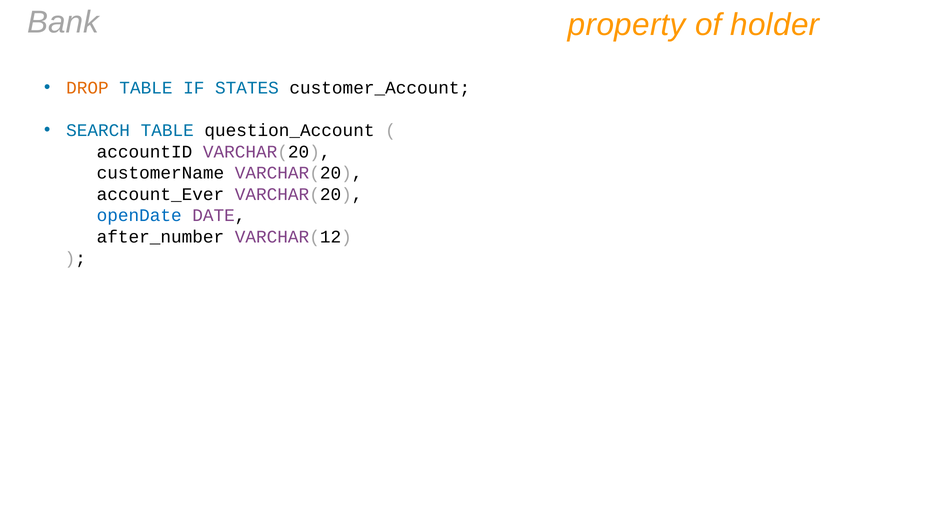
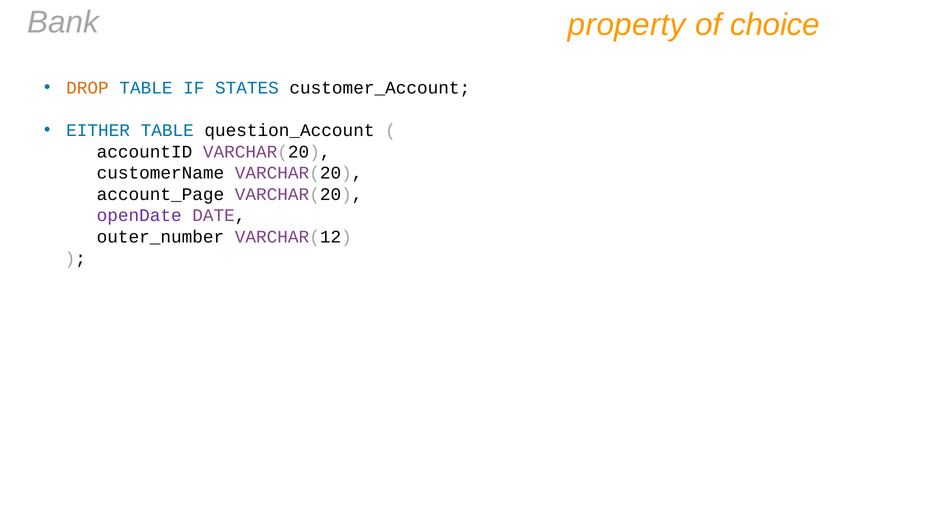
holder: holder -> choice (775, 25)
SEARCH: SEARCH -> EITHER (98, 130)
account_Ever: account_Ever -> account_Page (160, 194)
openDate colour: blue -> purple (139, 215)
after_number: after_number -> outer_number (160, 237)
